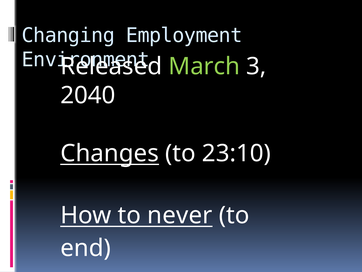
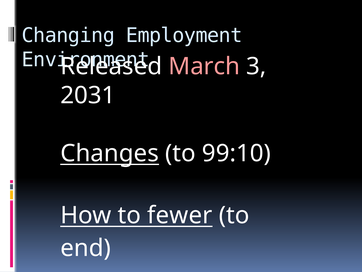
March colour: light green -> pink (204, 66)
2040: 2040 -> 2031 (88, 95)
23:10: 23:10 -> 99:10 (236, 153)
never: never -> fewer (180, 215)
